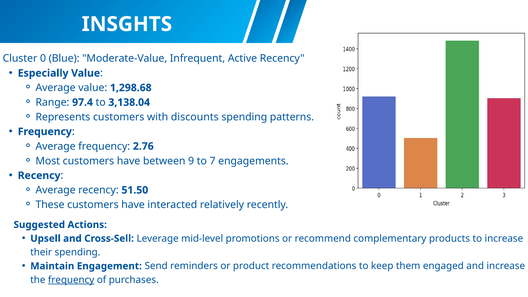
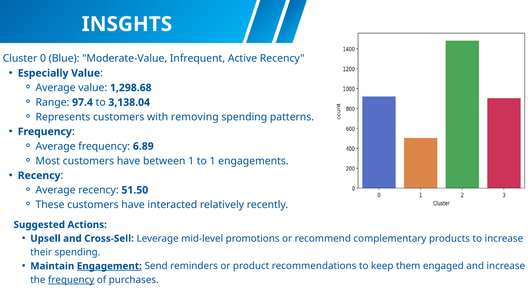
discounts: discounts -> removing (195, 117)
2.76: 2.76 -> 6.89 (143, 146)
between 9: 9 -> 1 (191, 161)
to 7: 7 -> 1 (213, 161)
Engagement underline: none -> present (109, 266)
